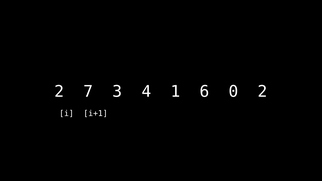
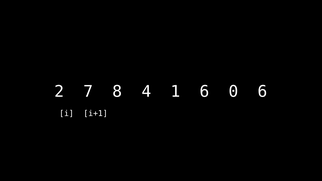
3: 3 -> 8 (117, 92)
0 2: 2 -> 6 (263, 92)
